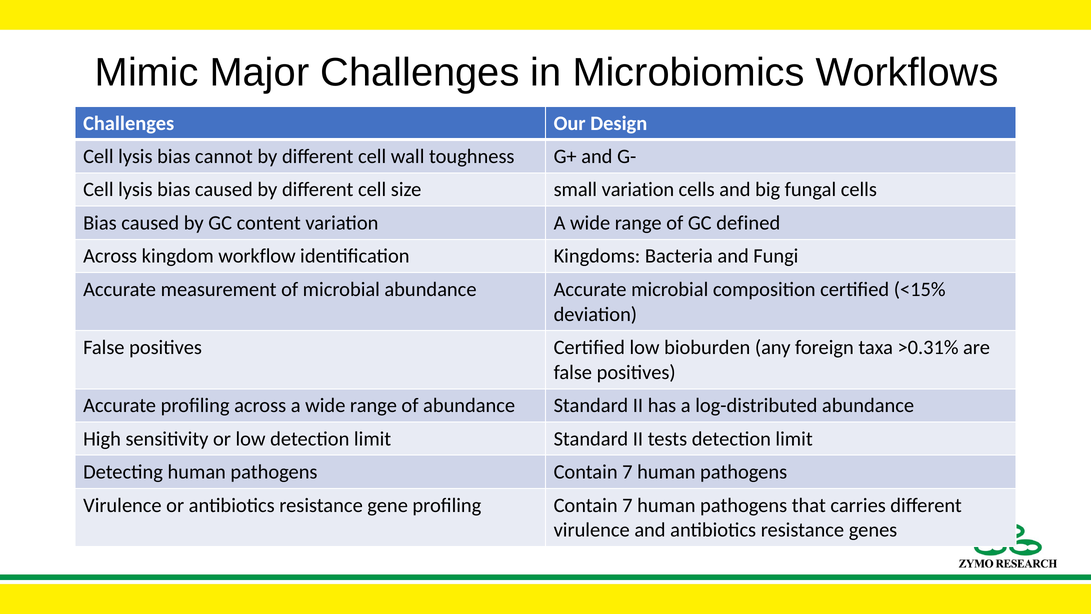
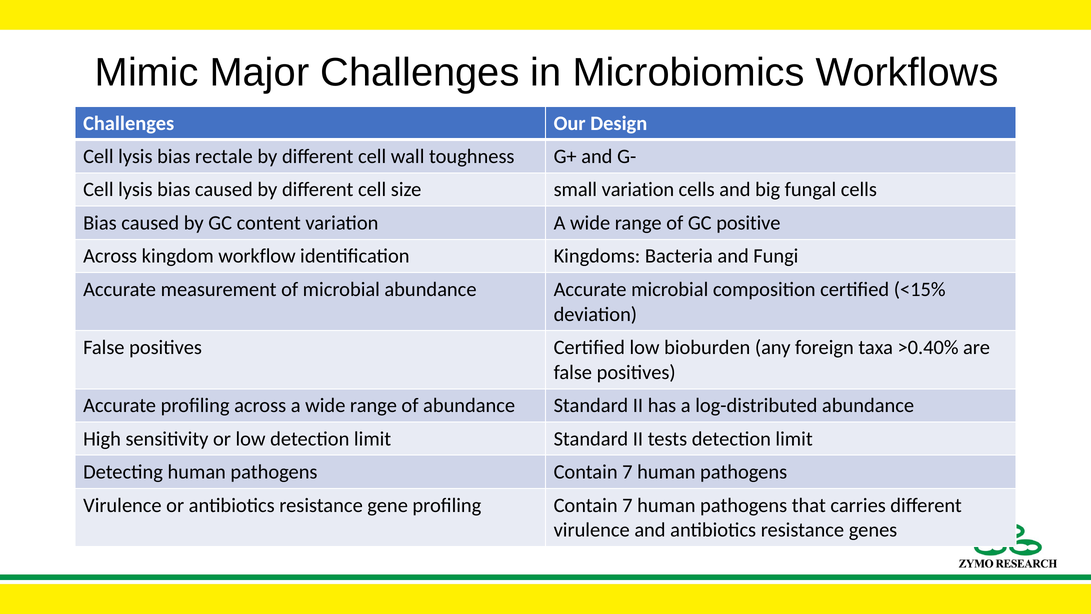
cannot: cannot -> rectale (224, 156)
defined: defined -> positive (748, 223)
>0.31%: >0.31% -> >0.40% (928, 347)
